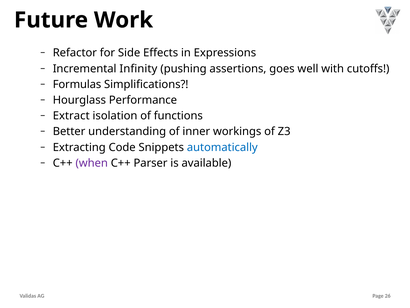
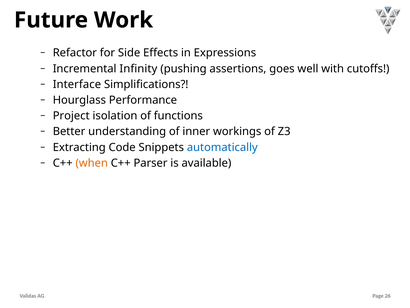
Formulas: Formulas -> Interface (77, 84)
Extract: Extract -> Project (71, 116)
when colour: purple -> orange (92, 163)
